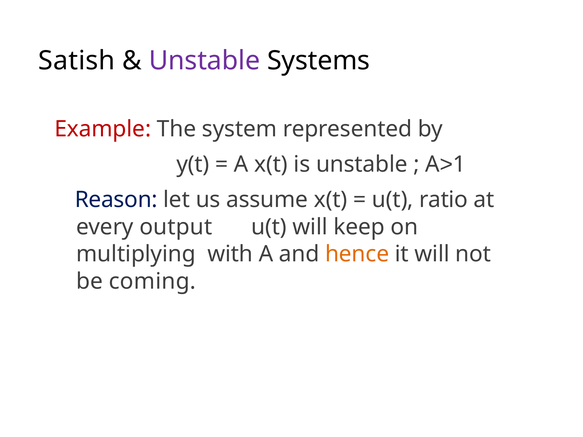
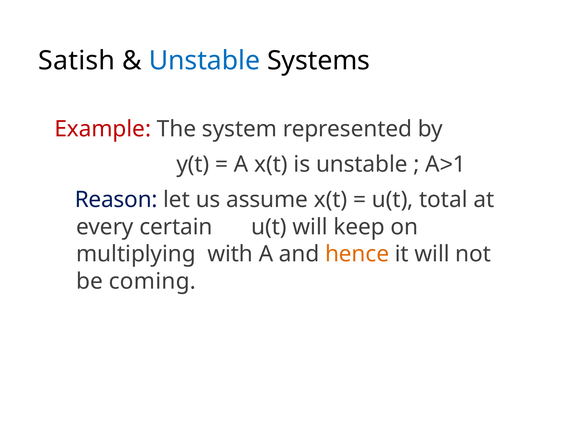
Unstable colour: purple -> blue (204, 61)
ratio: ratio -> total (443, 200)
output: output -> certain (176, 227)
